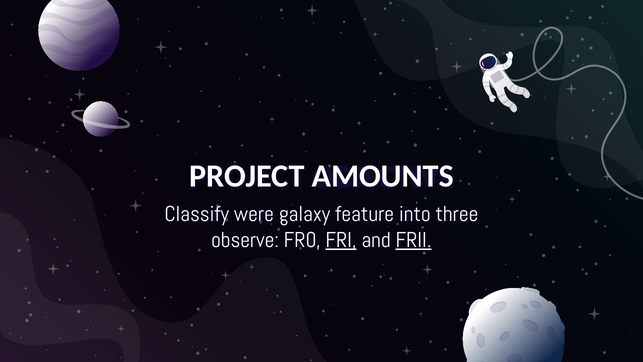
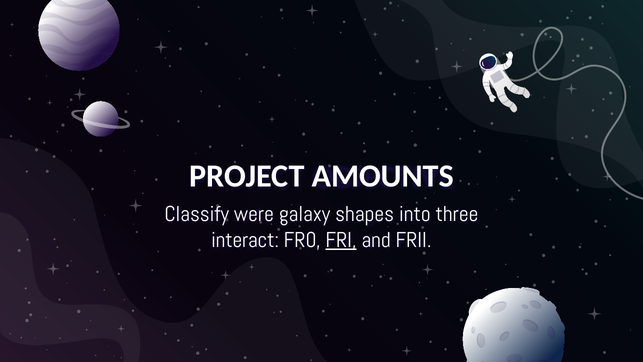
feature: feature -> shapes (365, 214)
observe: observe -> interact (245, 240)
FRII underline: present -> none (414, 240)
